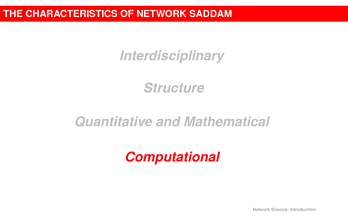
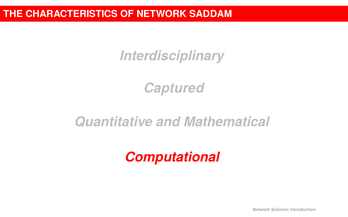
Structure: Structure -> Captured (174, 88)
